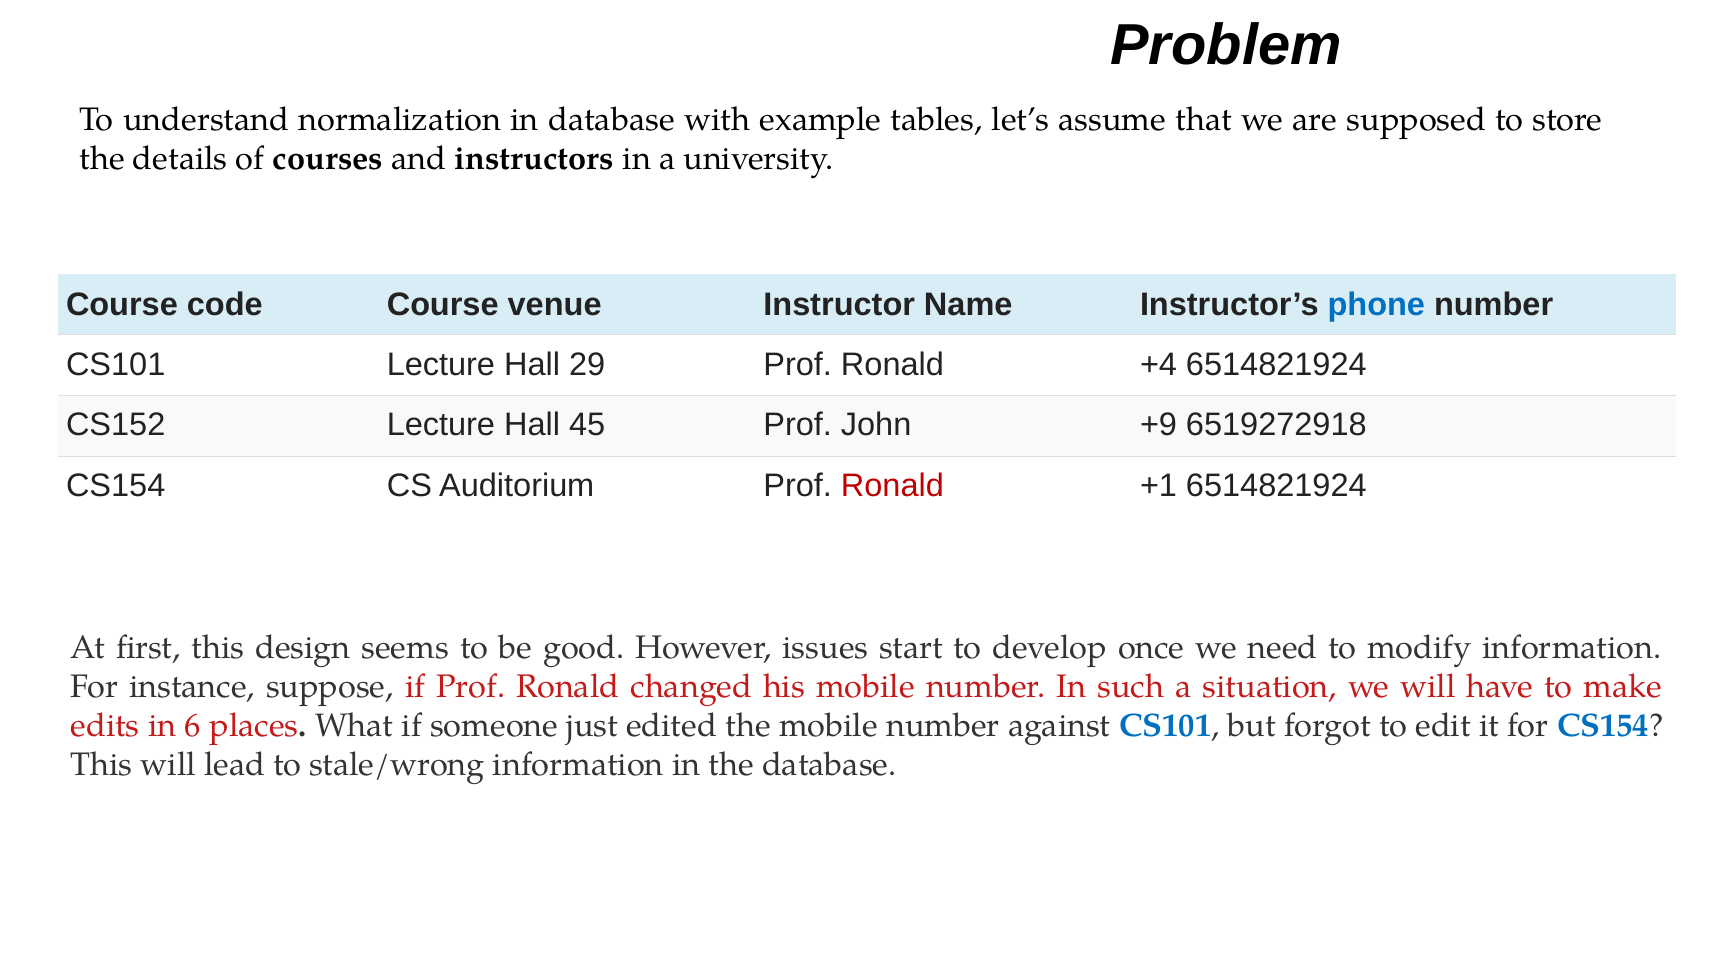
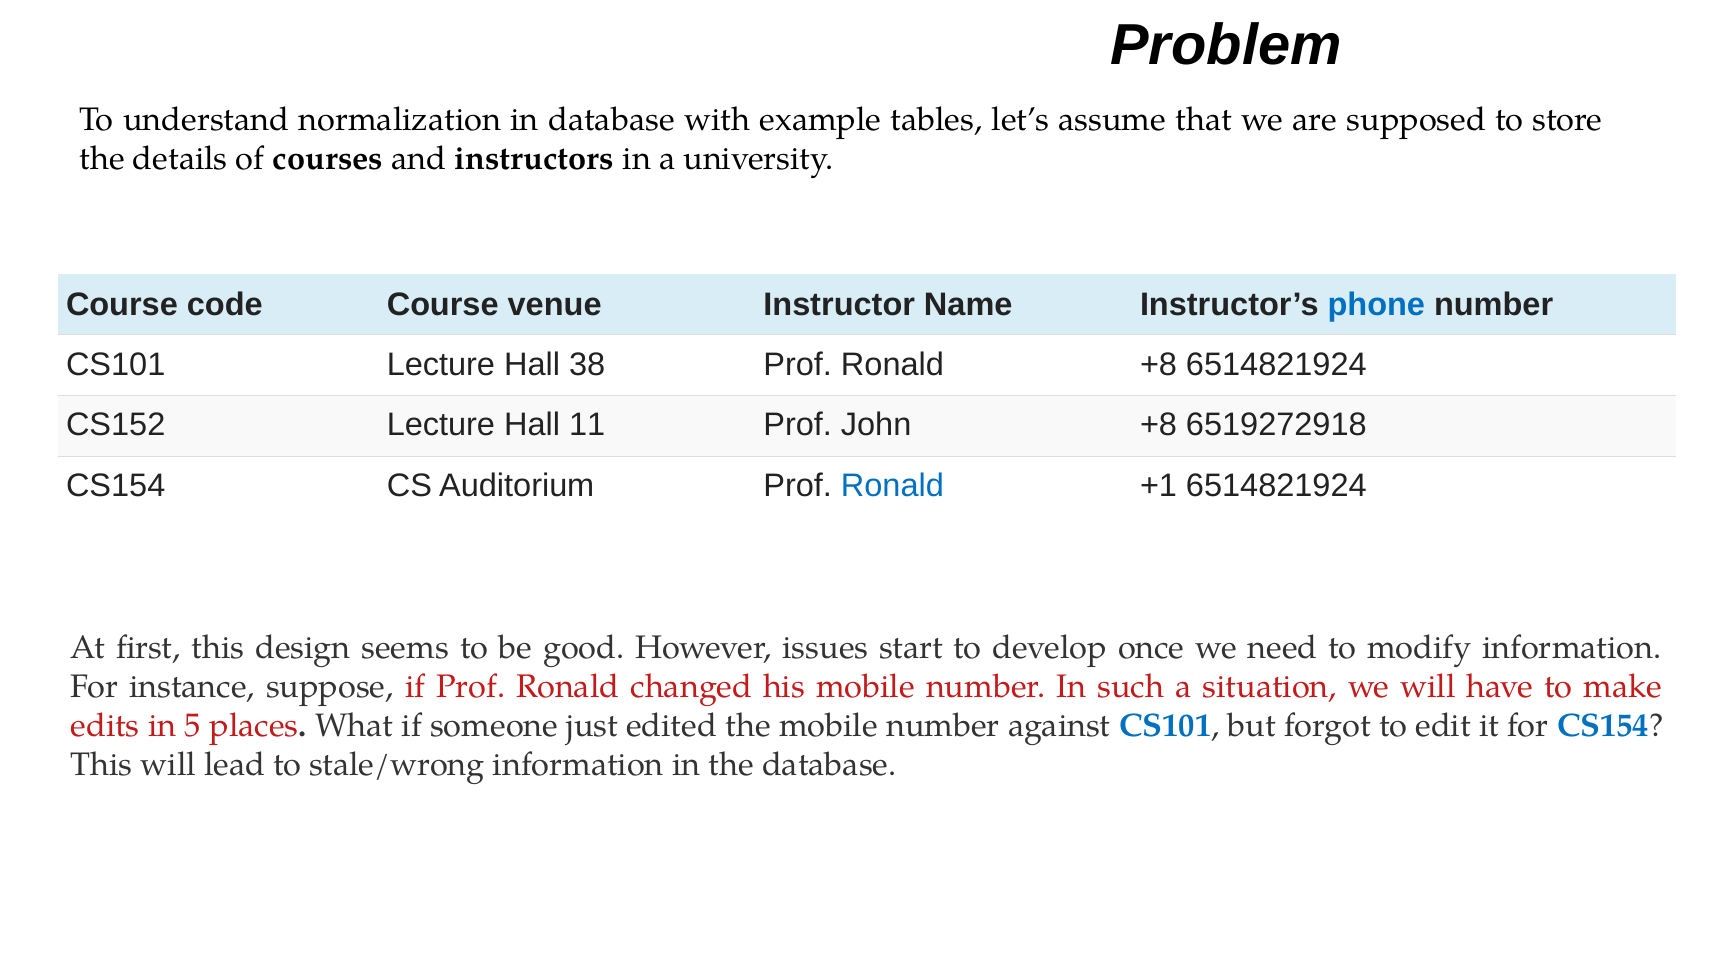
29: 29 -> 38 (587, 365)
Ronald +4: +4 -> +8 (1159, 365)
45: 45 -> 11 (587, 425)
John +9: +9 -> +8 (1159, 425)
Ronald colour: red -> blue (892, 486)
6: 6 -> 5 (193, 726)
